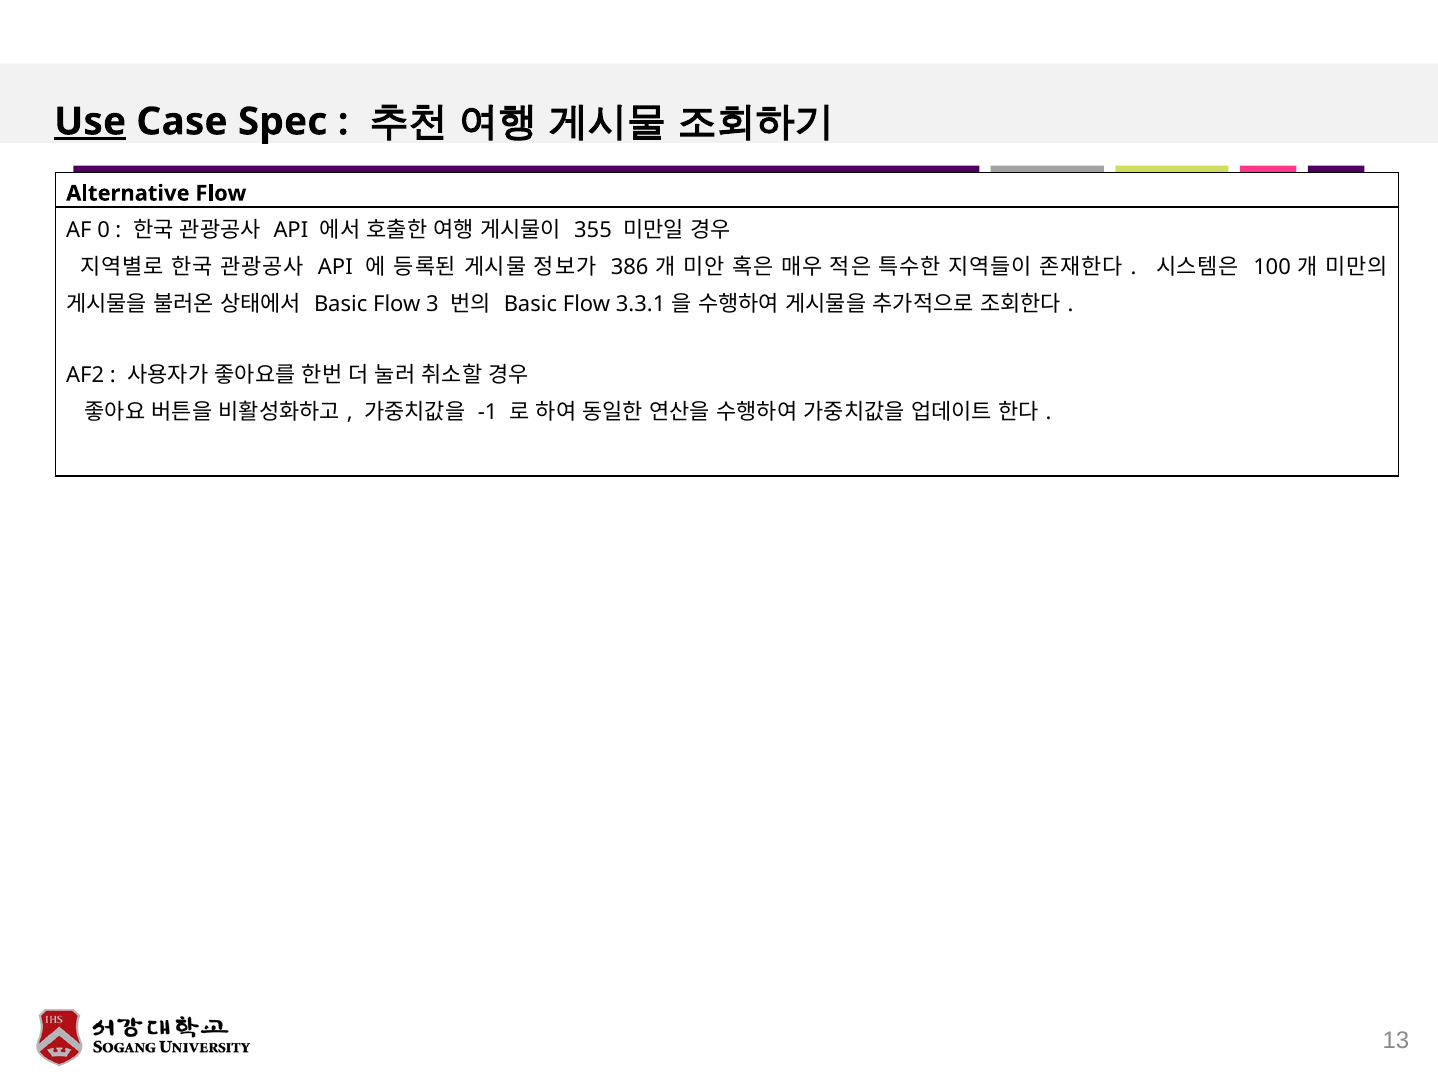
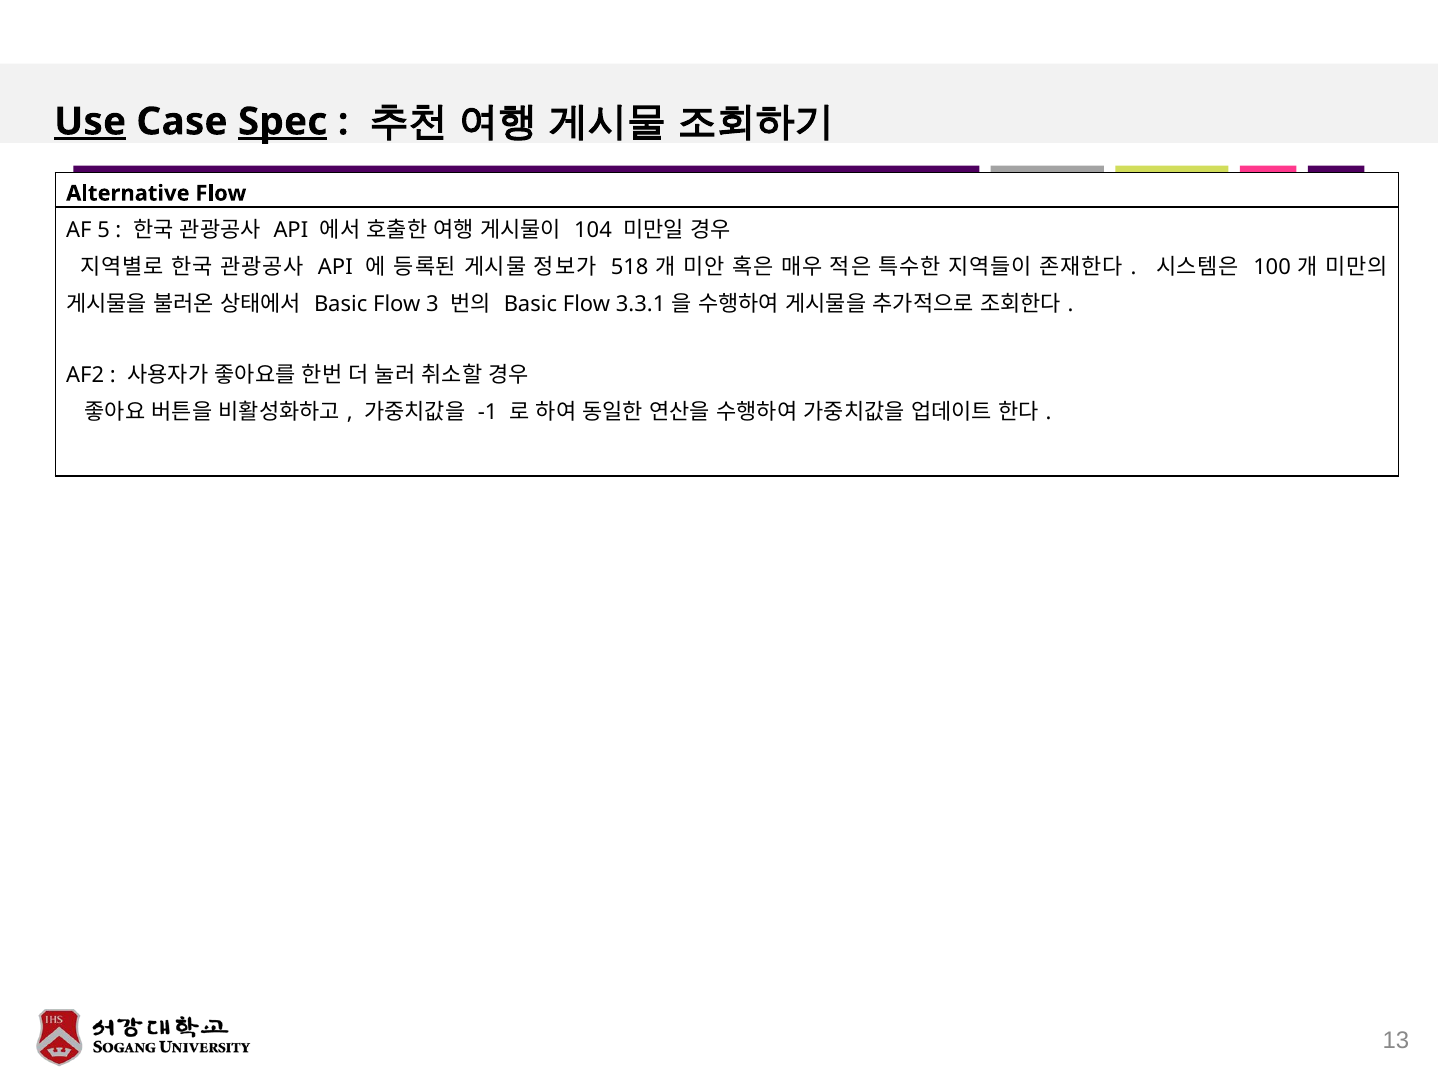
Spec underline: none -> present (283, 122)
0: 0 -> 5 (104, 230)
355: 355 -> 104 (593, 230)
386: 386 -> 518 (630, 267)
